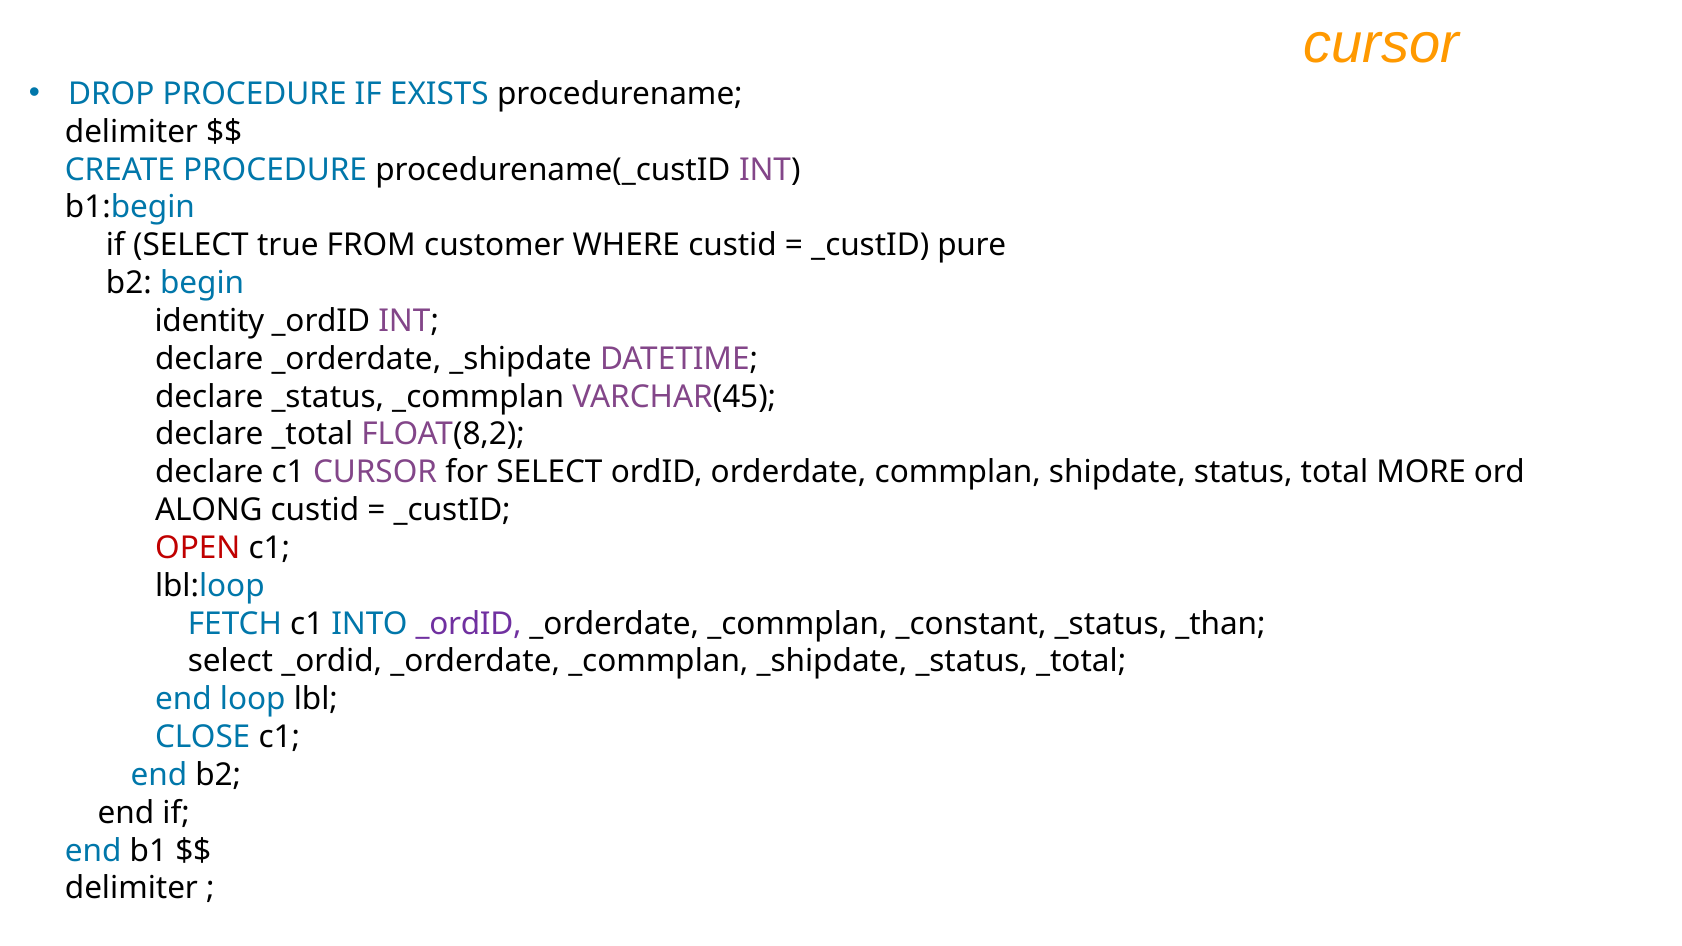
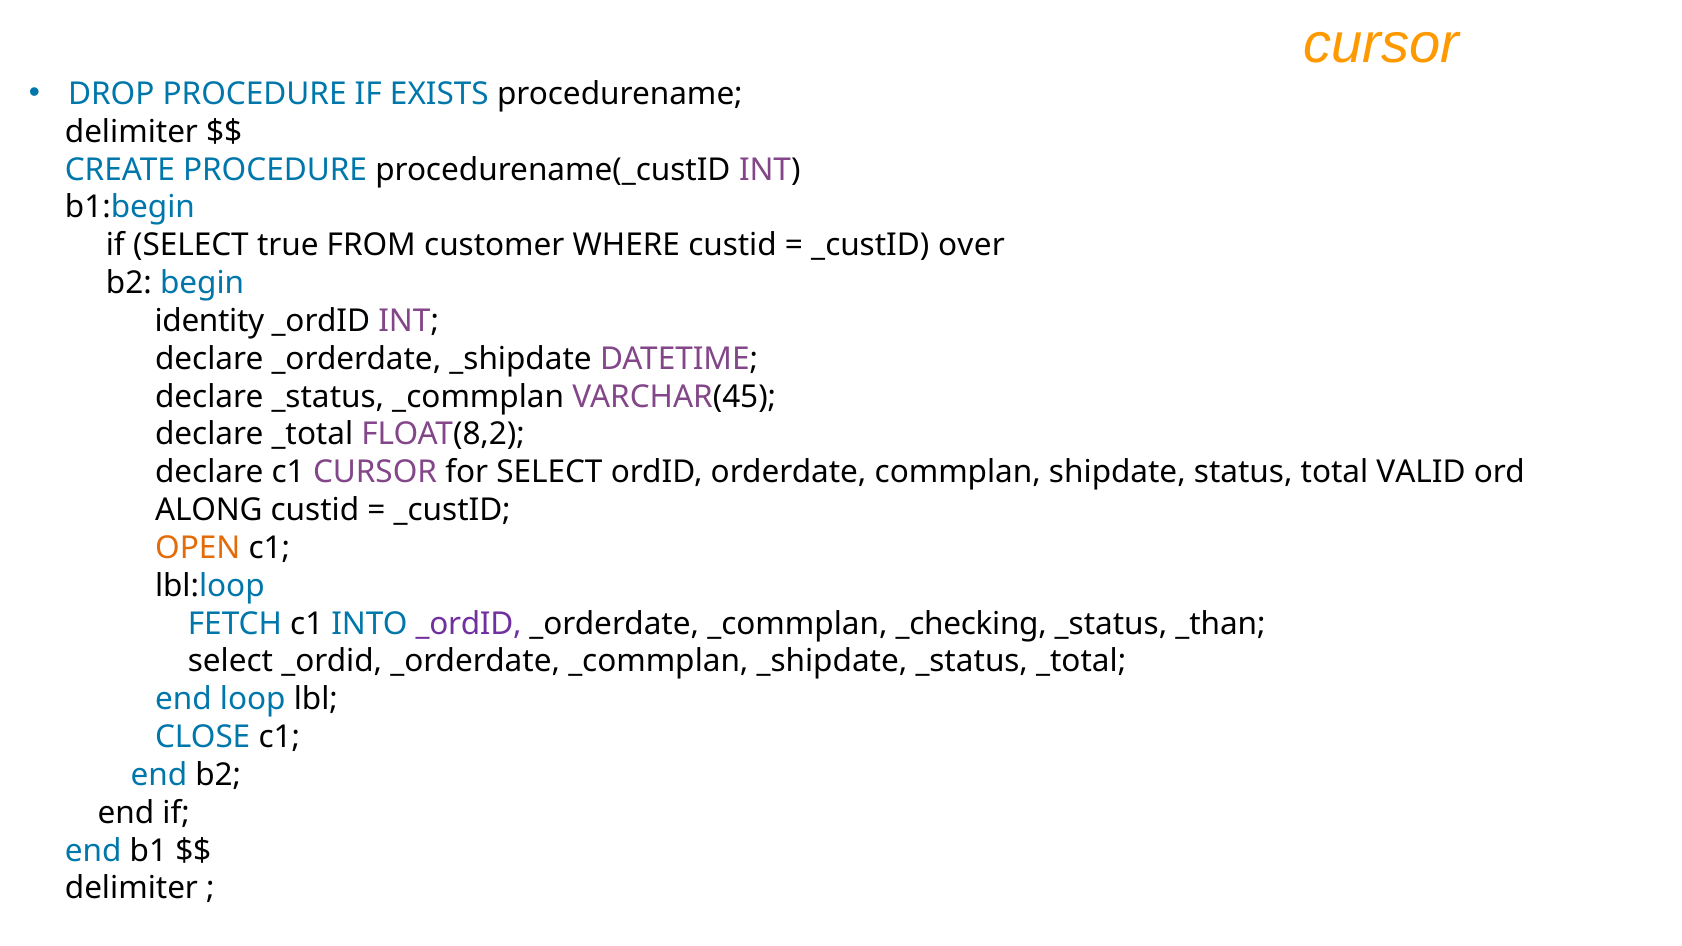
pure: pure -> over (971, 245)
MORE: MORE -> VALID (1421, 472)
OPEN colour: red -> orange (198, 548)
_constant: _constant -> _checking (971, 624)
